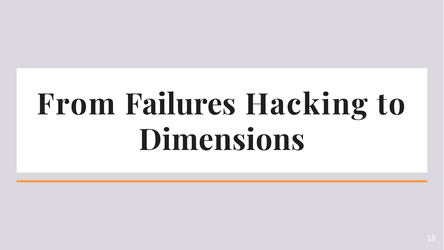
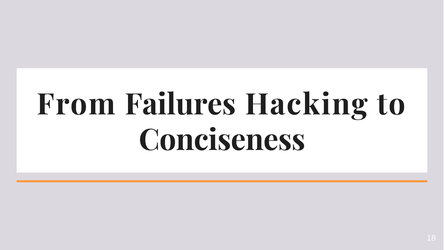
Dimensions: Dimensions -> Conciseness (222, 140)
